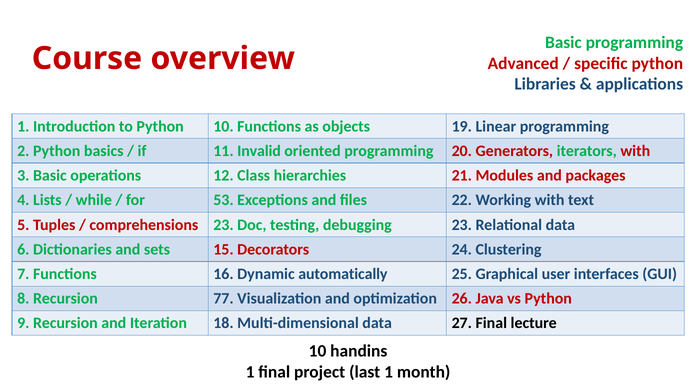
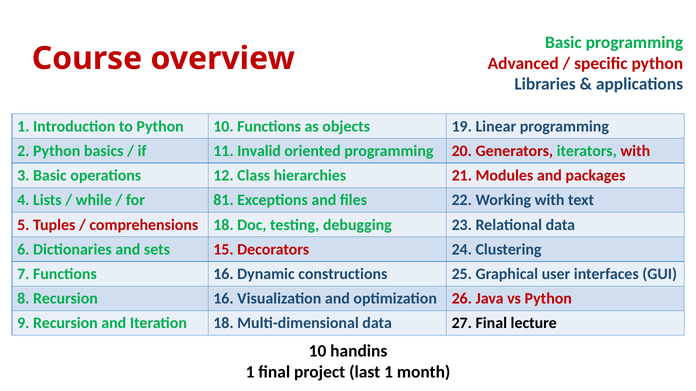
53: 53 -> 81 (223, 200)
comprehensions 23: 23 -> 18 (223, 225)
automatically: automatically -> constructions (343, 274)
Recursion 77: 77 -> 16 (223, 299)
